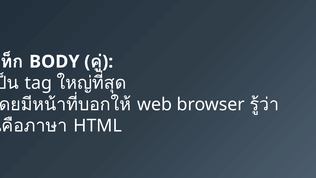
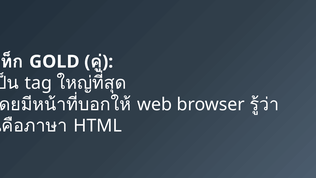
BODY: BODY -> GOLD (54, 62)
